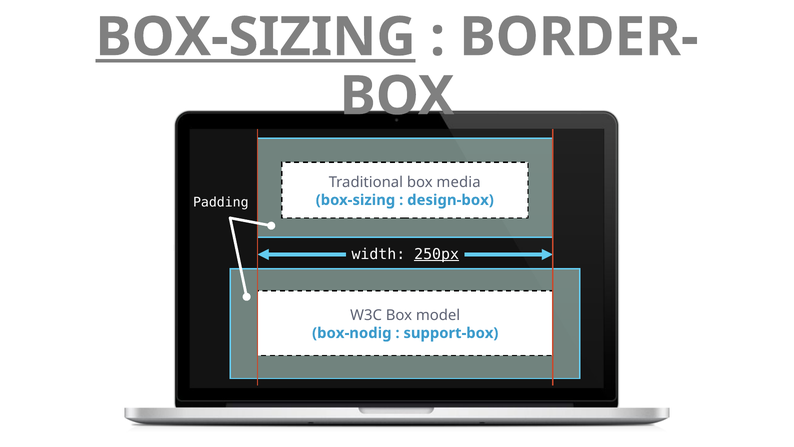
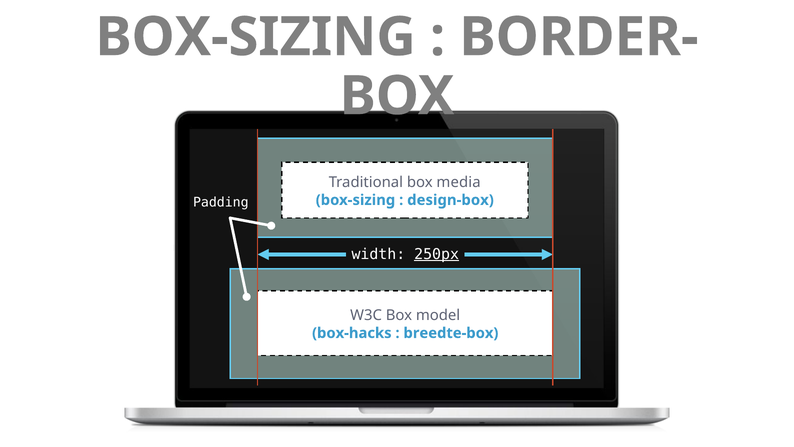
BOX-SIZING underline: present -> none (256, 37)
box-nodig: box-nodig -> box-hacks (352, 333)
support-box: support-box -> breedte-box (451, 333)
